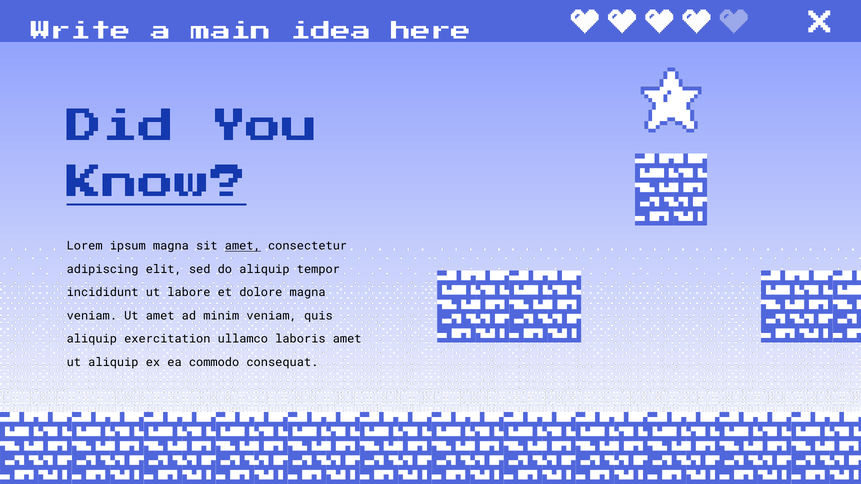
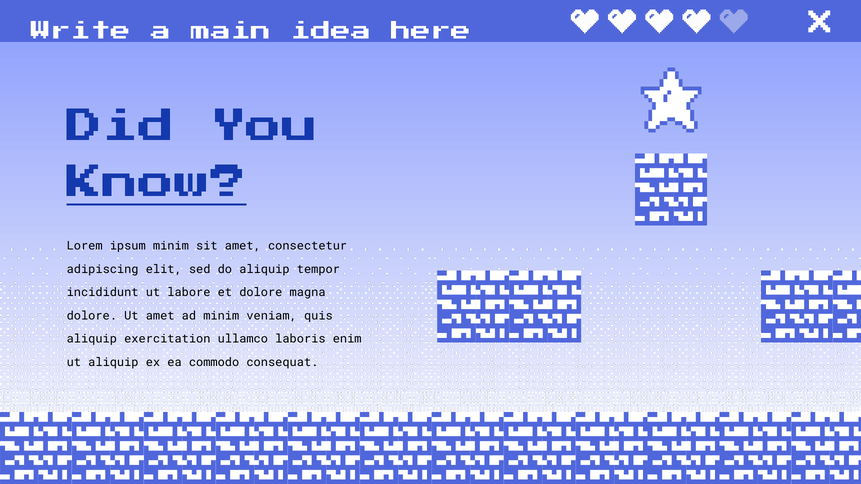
ipsum magna: magna -> minim (171, 246)
amet underline: present -> none (243, 246)
veniam: veniam -> dolore (92, 316)
laboris amet: amet -> enim (347, 339)
